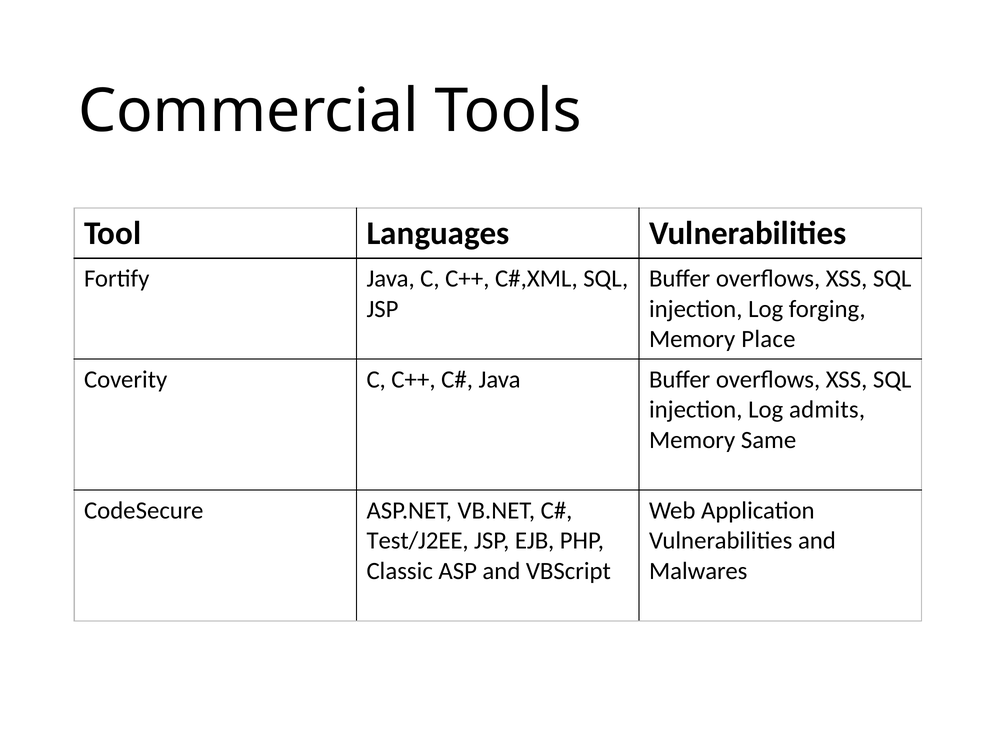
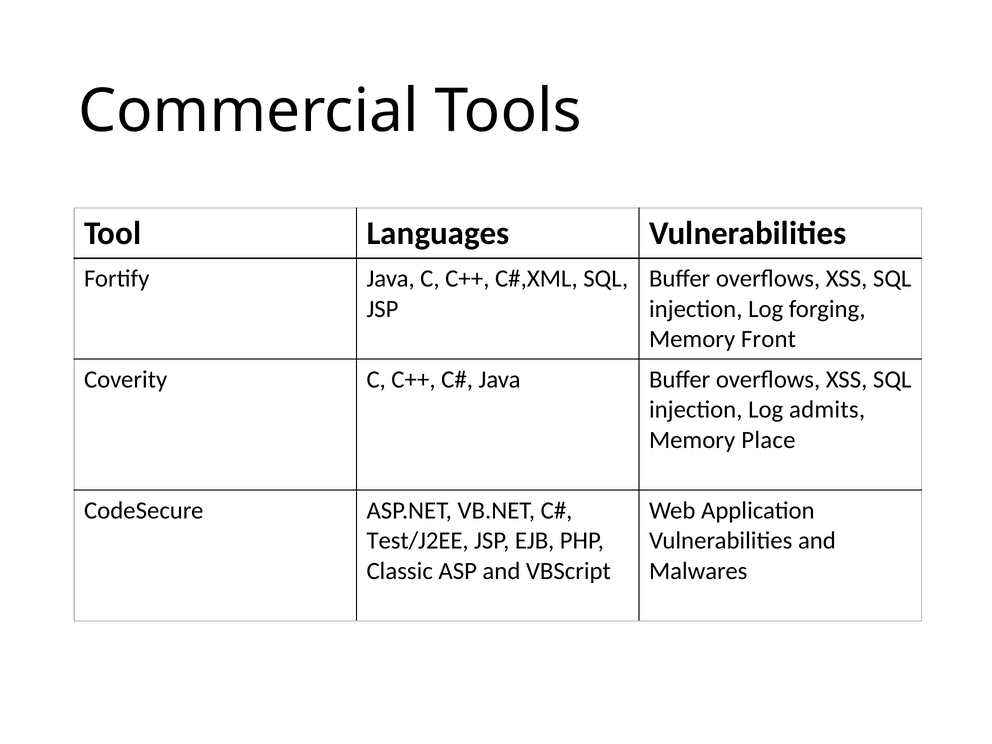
Place: Place -> Front (768, 339)
Same: Same -> Place (768, 440)
